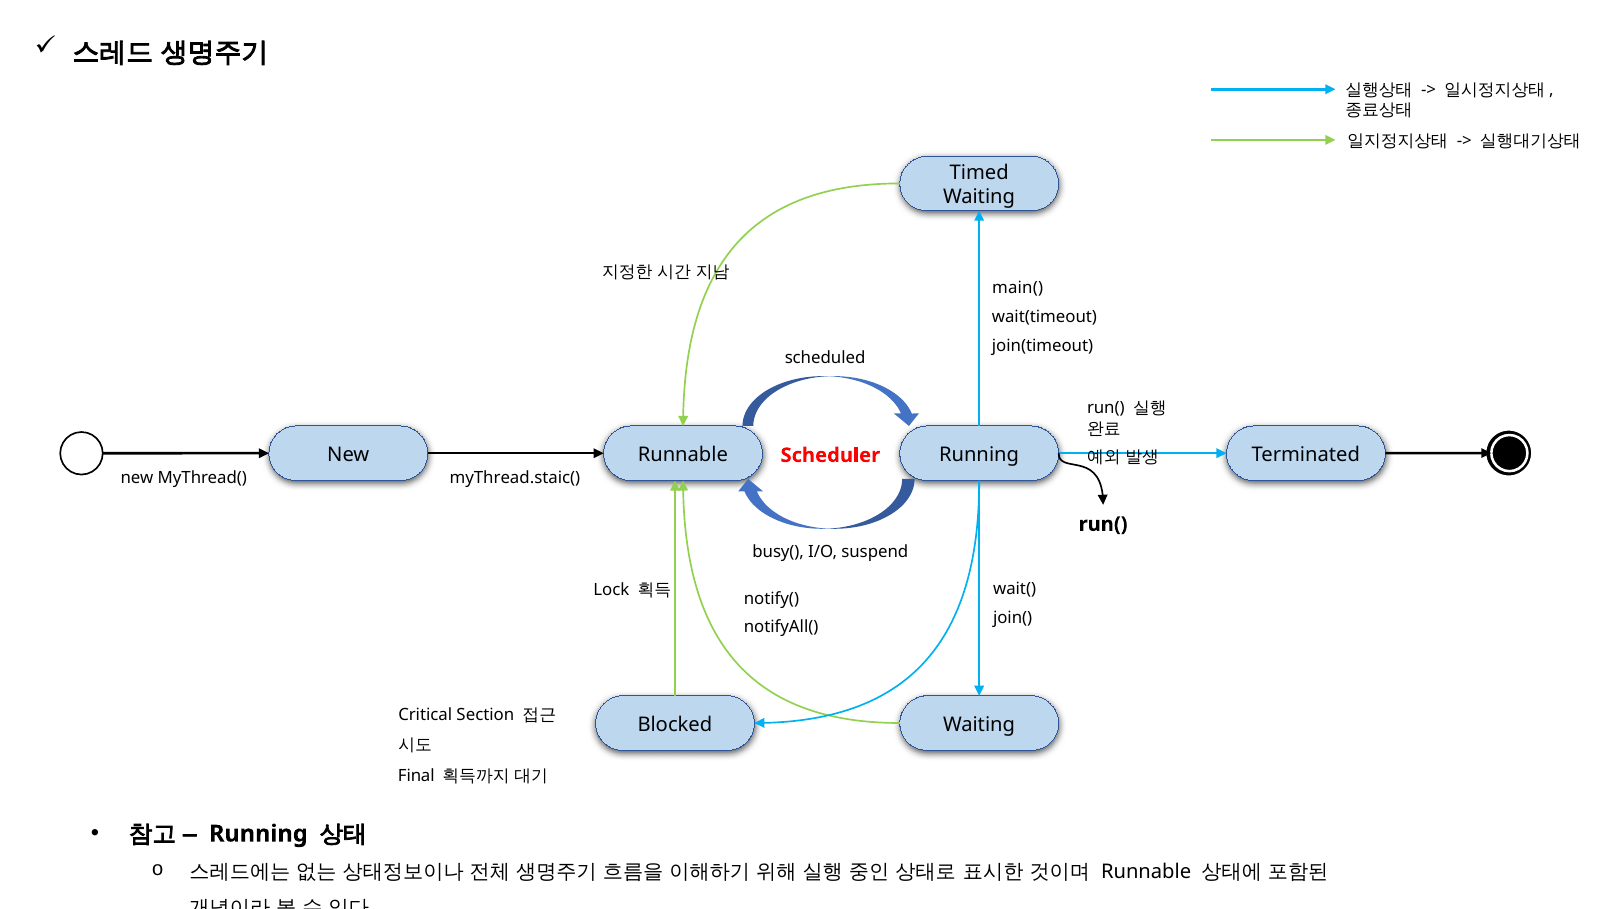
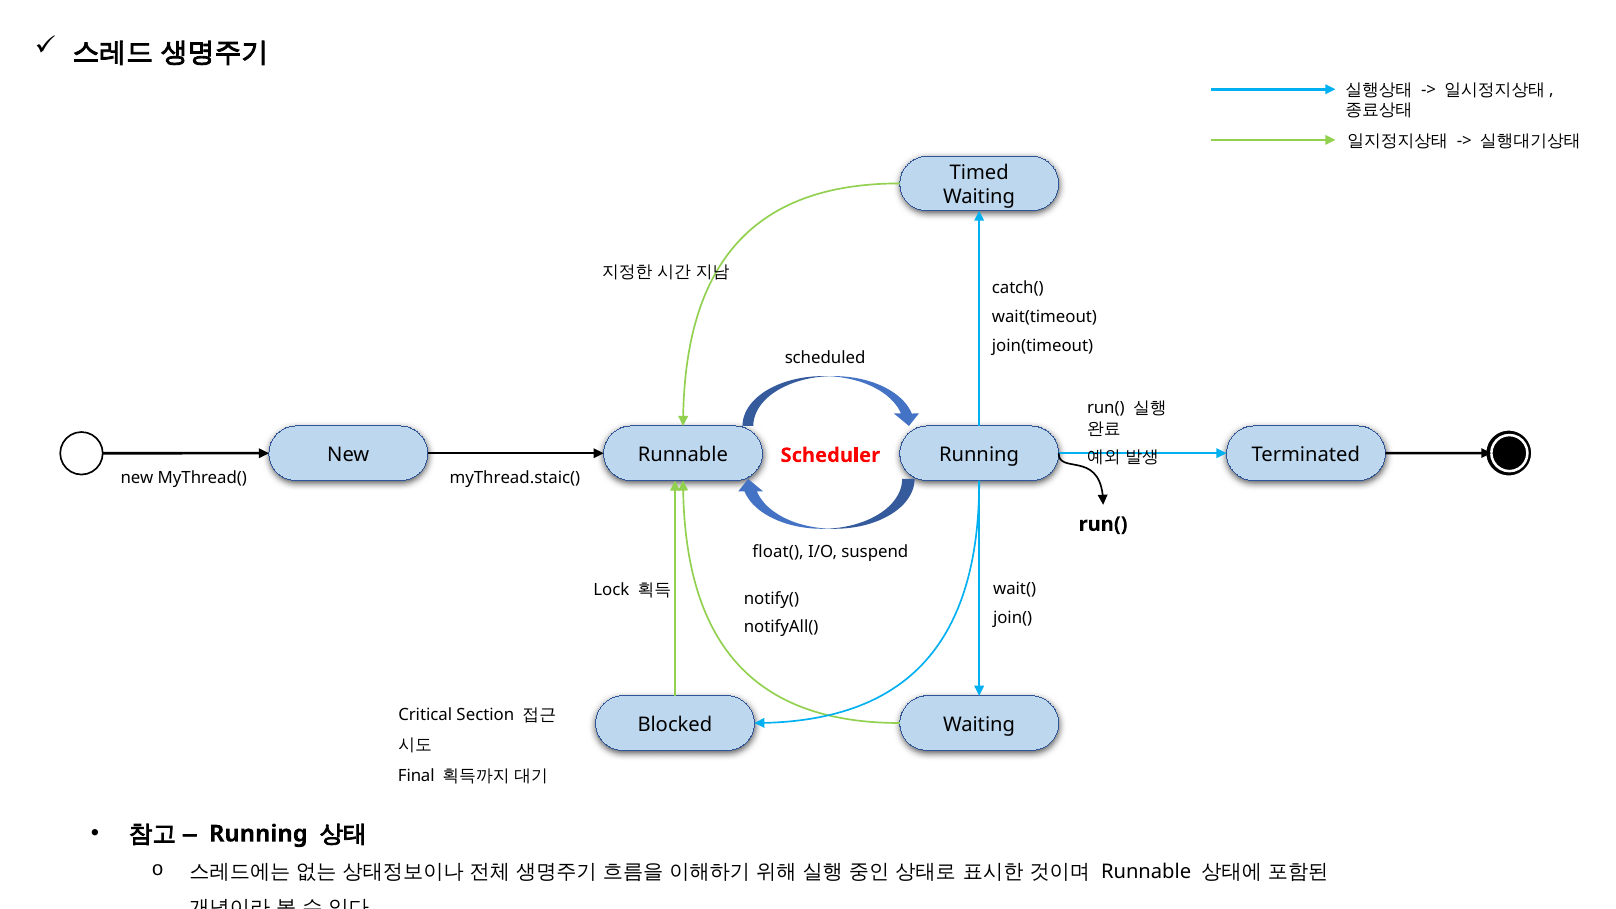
main(: main( -> catch( (1018, 288)
busy(: busy( -> float( (778, 552)
